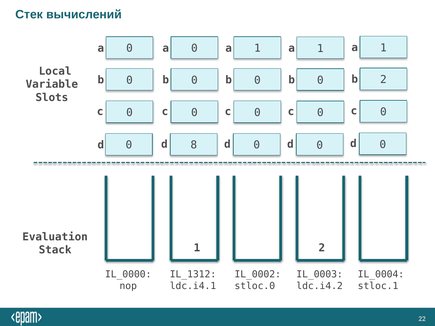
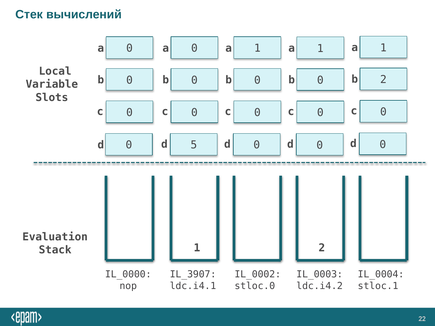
8: 8 -> 5 (194, 145)
IL_1312: IL_1312 -> IL_3907 (193, 275)
